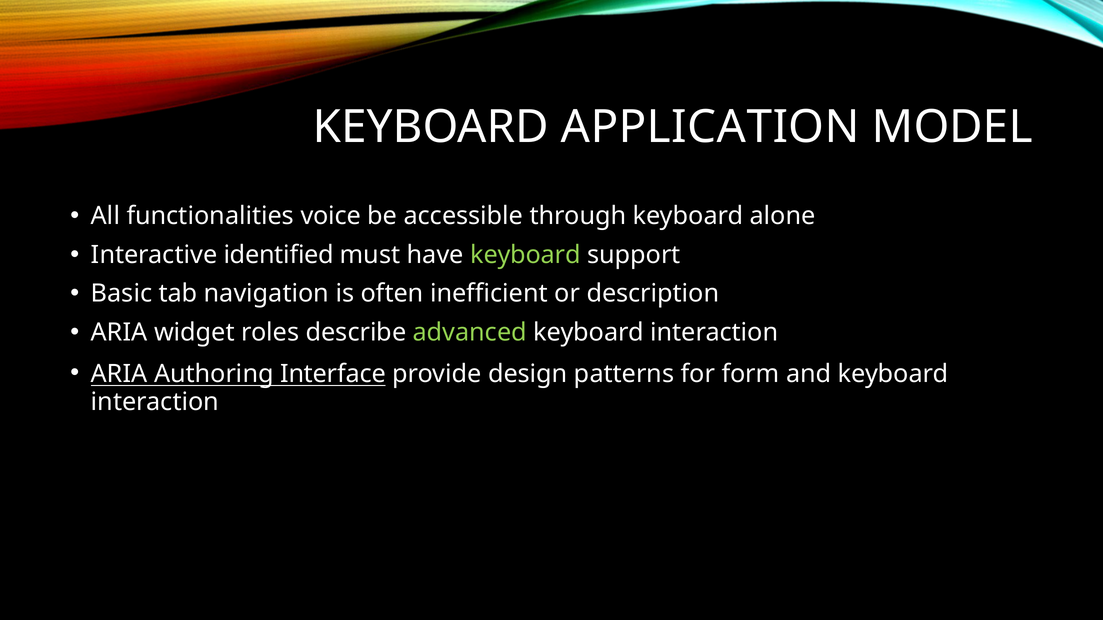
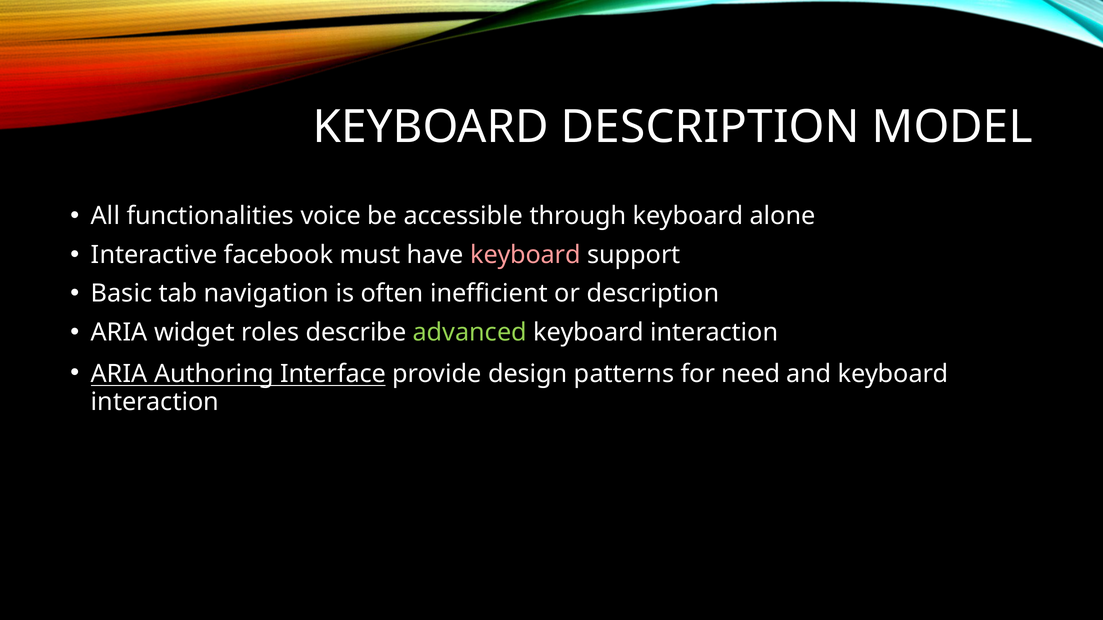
KEYBOARD APPLICATION: APPLICATION -> DESCRIPTION (710, 127)
identified: identified -> facebook (278, 255)
keyboard colour: light green -> pink (525, 255)
form: form -> need (751, 374)
